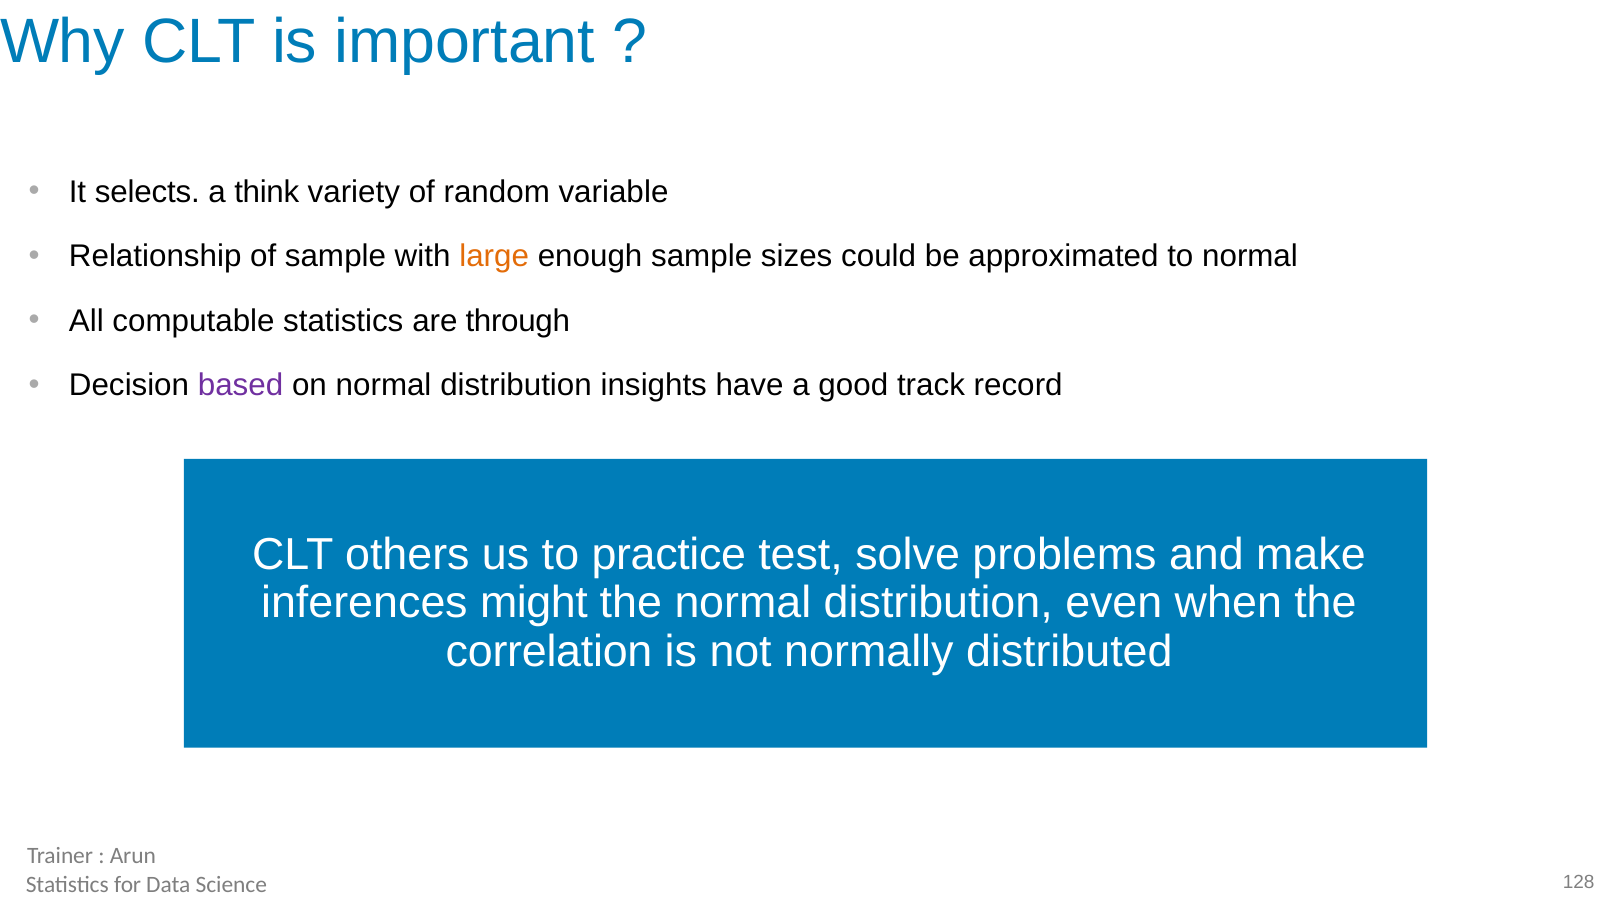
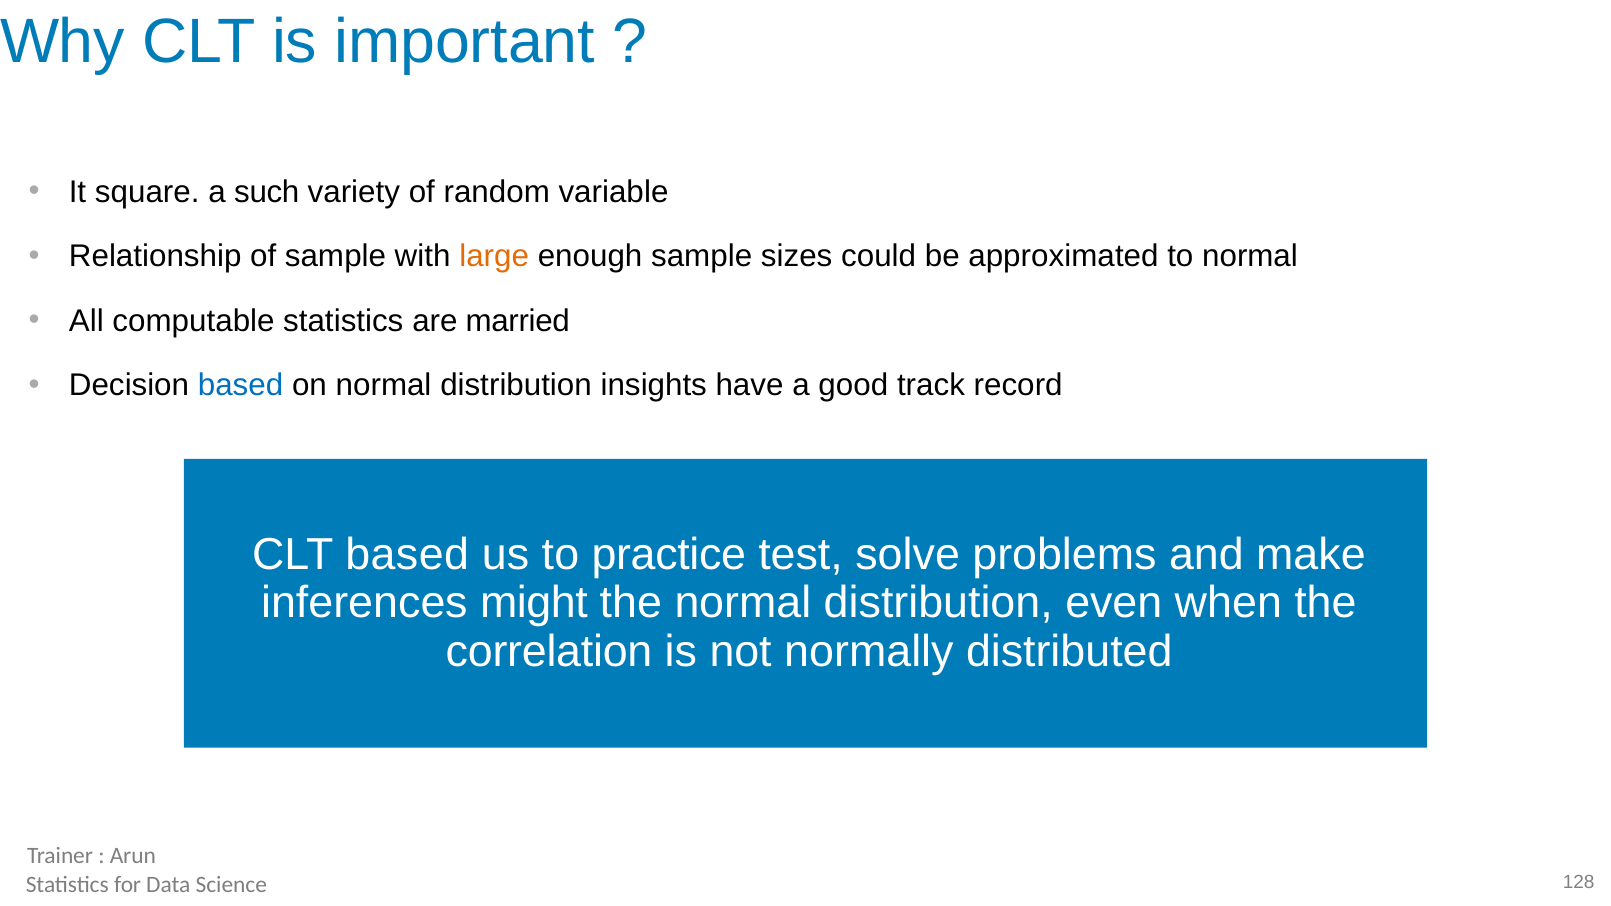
selects: selects -> square (147, 192)
think: think -> such (267, 192)
through: through -> married (518, 321)
based colour: purple -> blue (241, 385)
CLT others: others -> based (407, 555)
